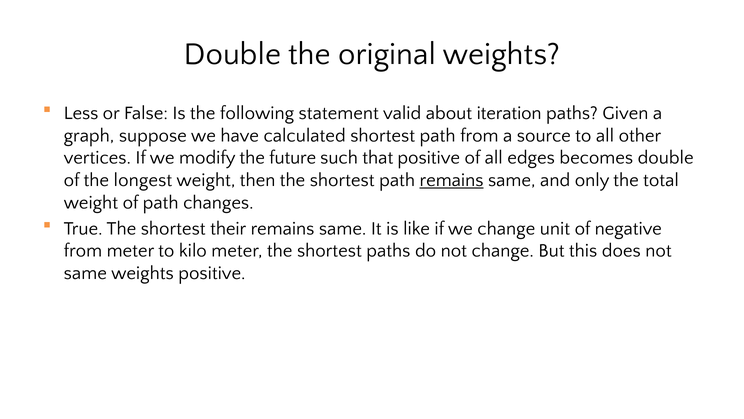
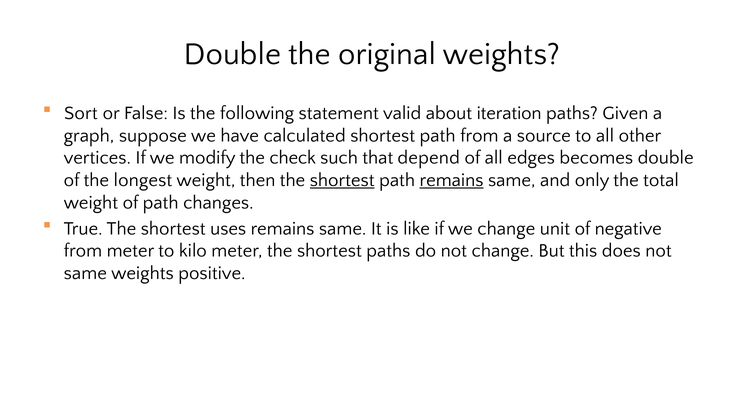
Less: Less -> Sort (81, 113)
future: future -> check (293, 158)
that positive: positive -> depend (429, 158)
shortest underline: none -> present (342, 180)
their: their -> uses (228, 228)
